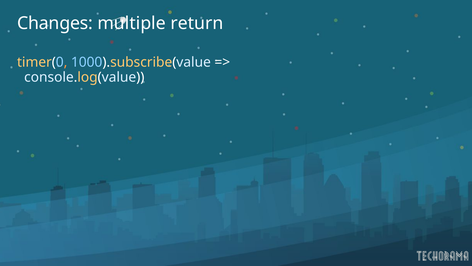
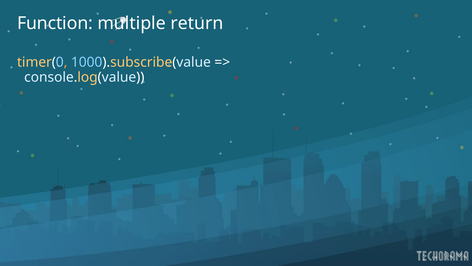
Changes: Changes -> Function (55, 23)
